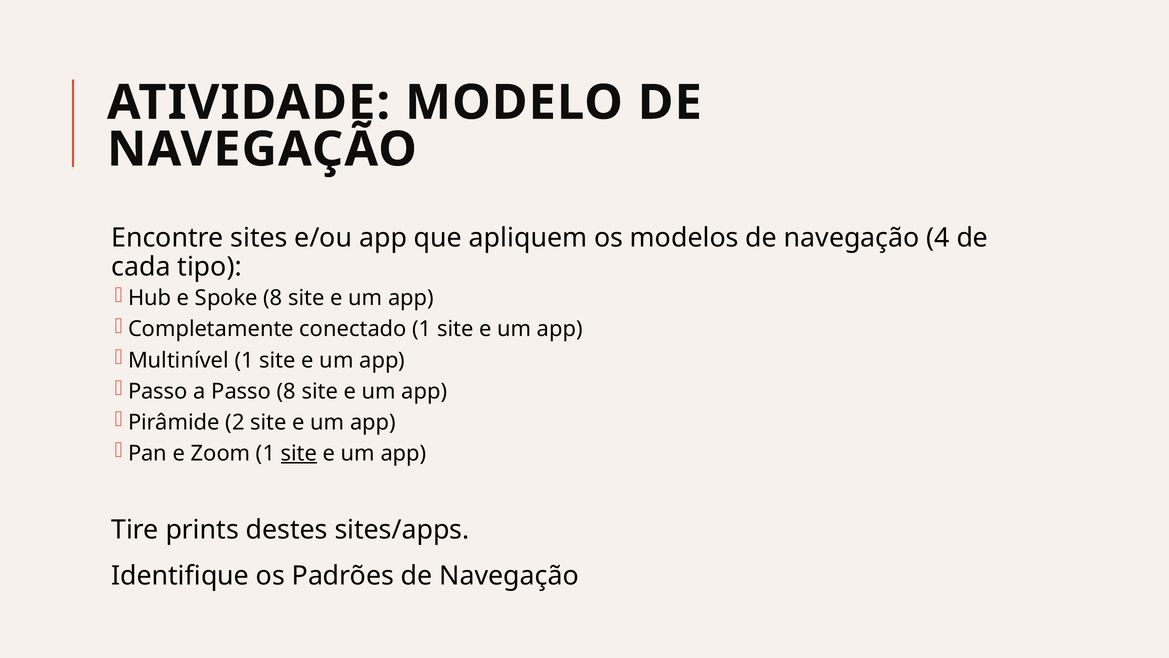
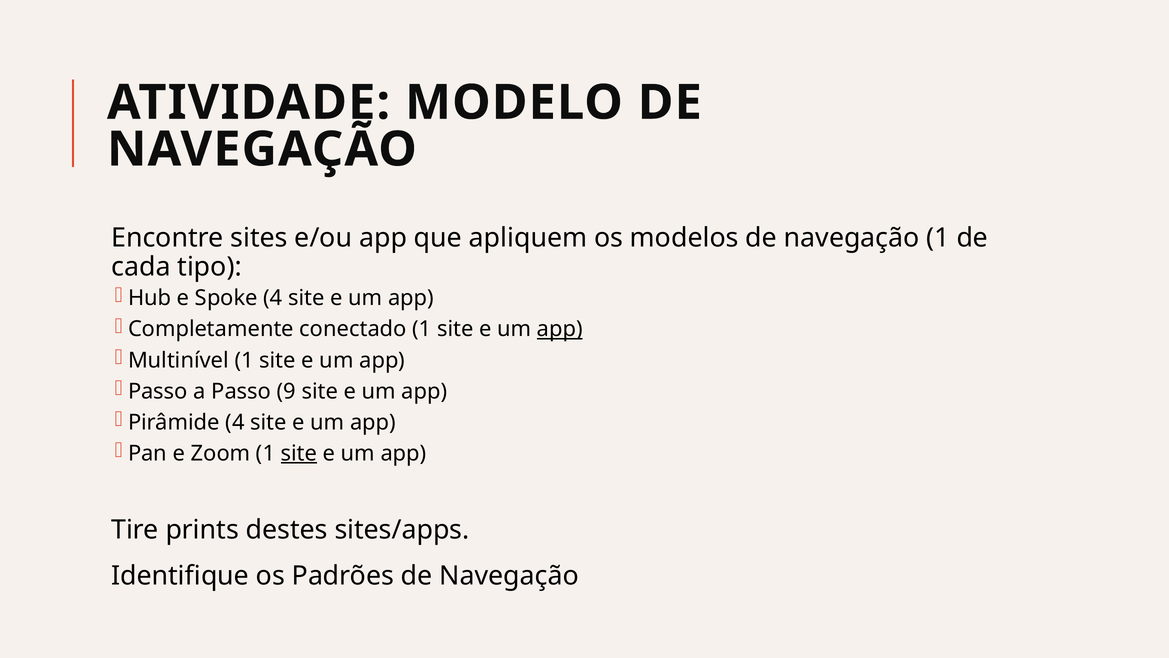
navegação 4: 4 -> 1 (938, 238)
Spoke 8: 8 -> 4 (273, 298)
app underline: none -> present (560, 329)
Passo 8: 8 -> 9 (286, 391)
Pirâmide 2: 2 -> 4 (235, 422)
